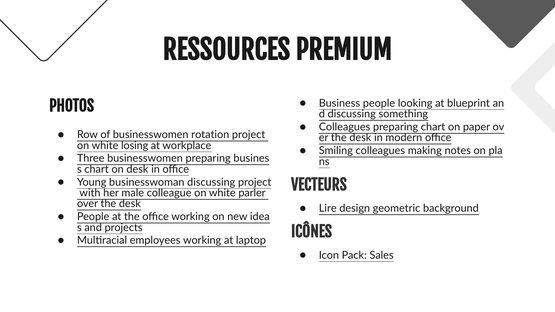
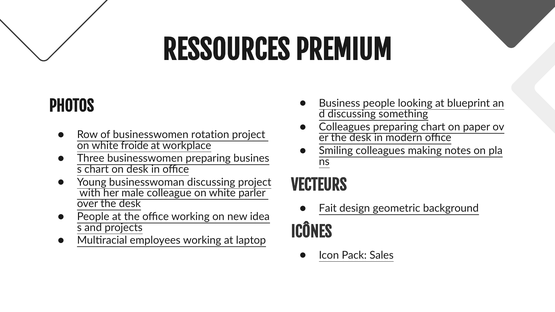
losing: losing -> froide (135, 146)
Lire: Lire -> Fait (328, 208)
